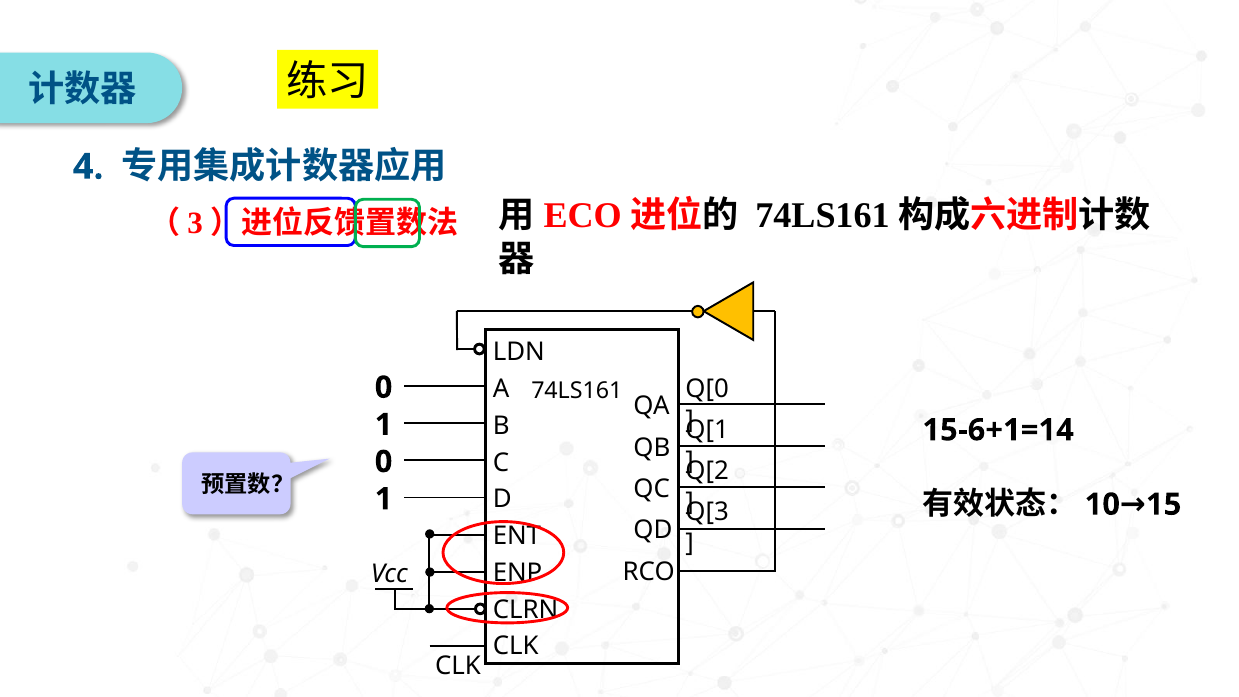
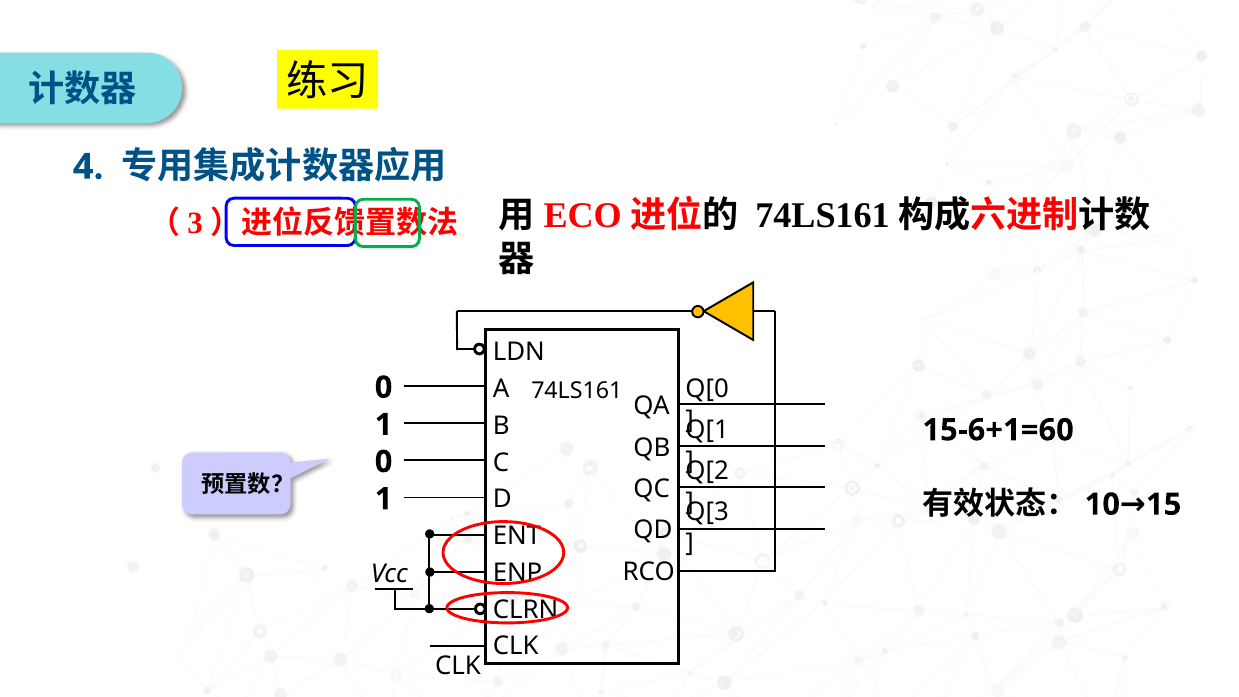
15-6+1=14: 15-6+1=14 -> 15-6+1=60 (998, 430)
